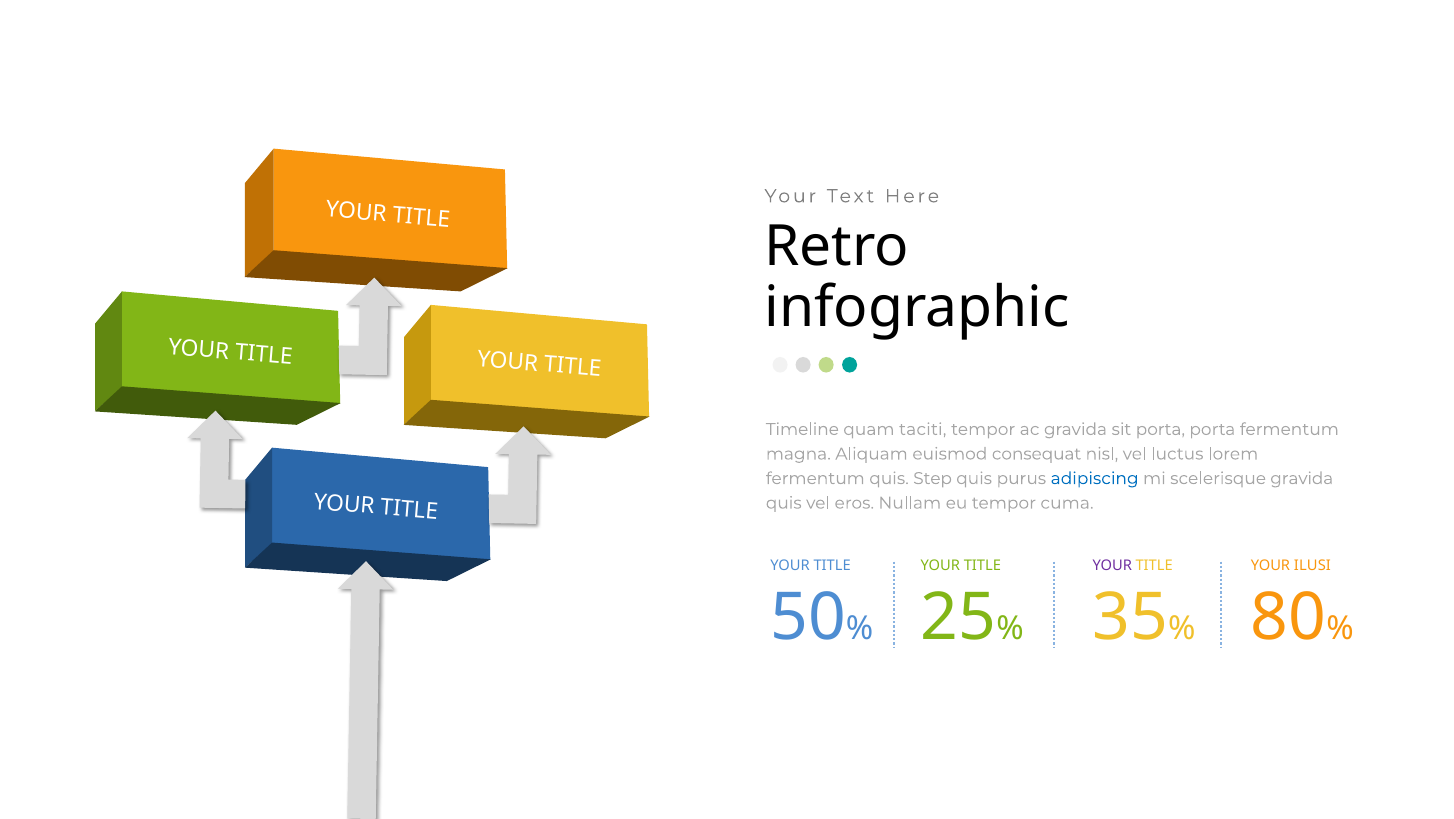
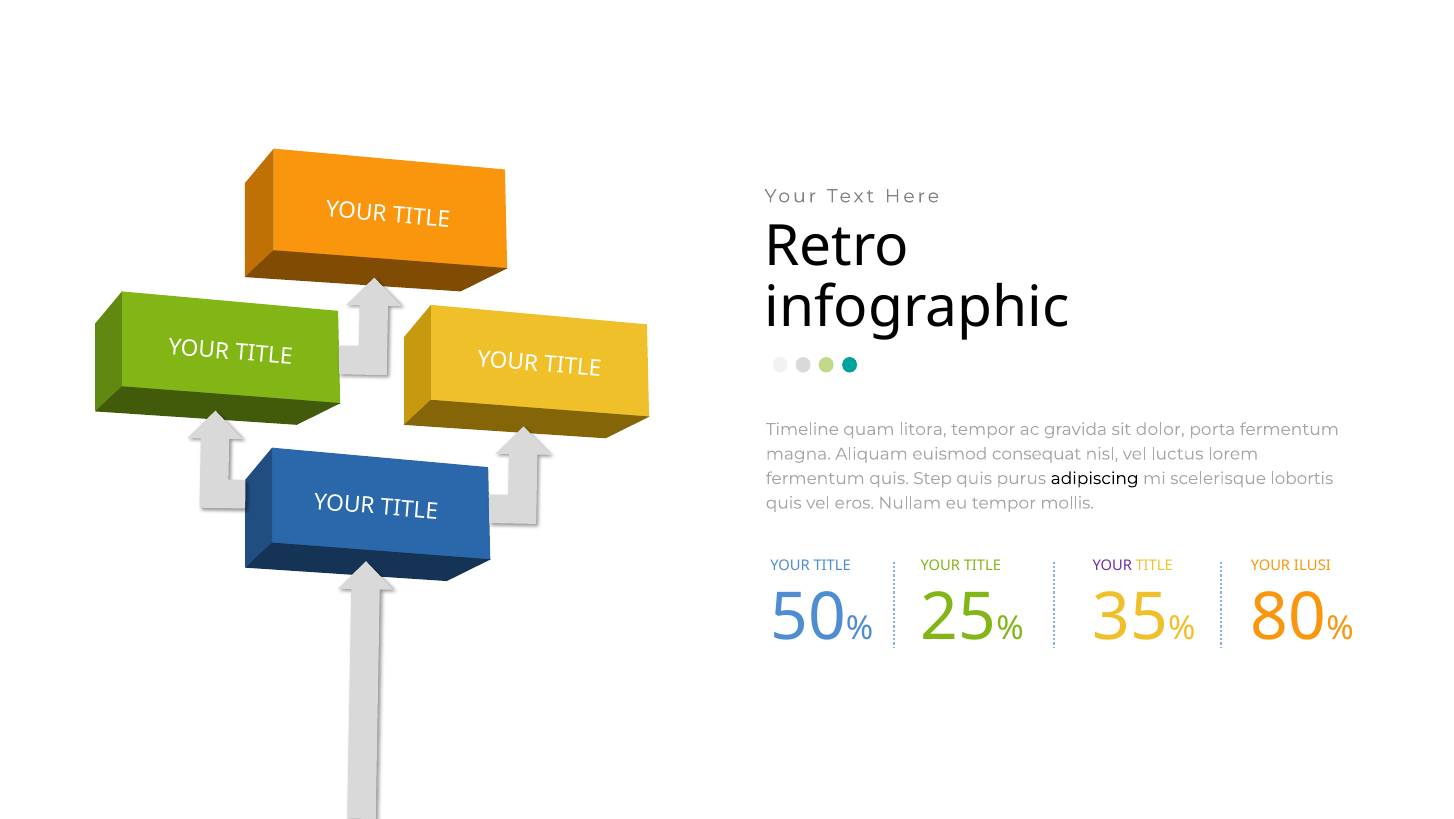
taciti: taciti -> litora (923, 429)
sit porta: porta -> dolor (1160, 429)
adipiscing colour: blue -> black (1095, 479)
scelerisque gravida: gravida -> lobortis (1302, 479)
cuma: cuma -> mollis (1067, 503)
